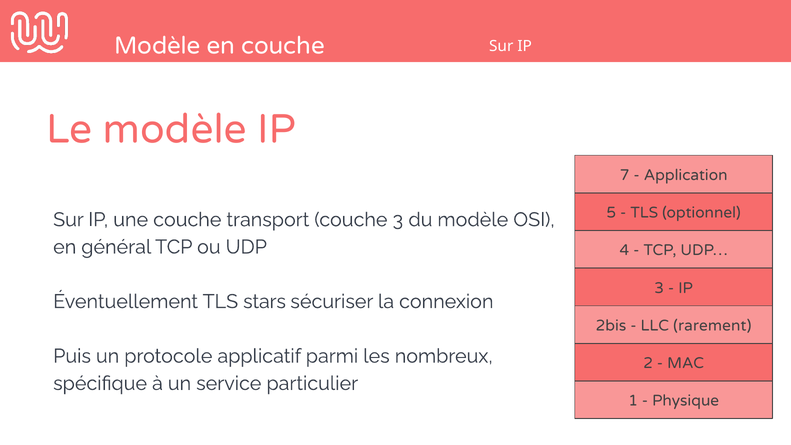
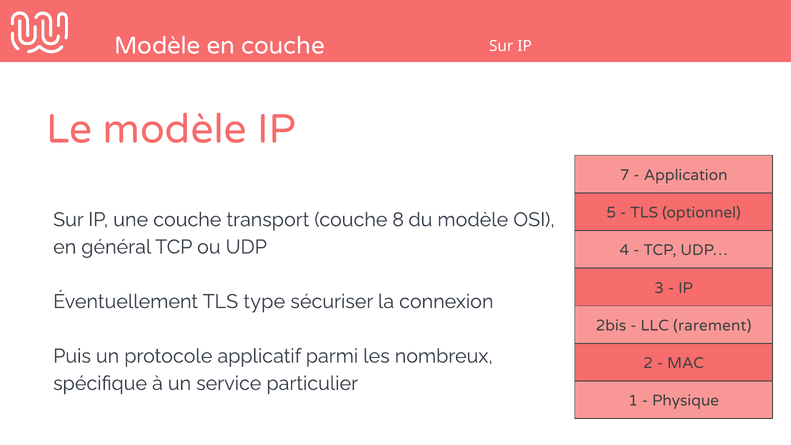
couche 3: 3 -> 8 (398, 220)
stars: stars -> type (264, 302)
